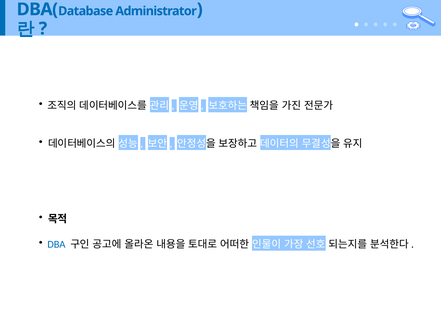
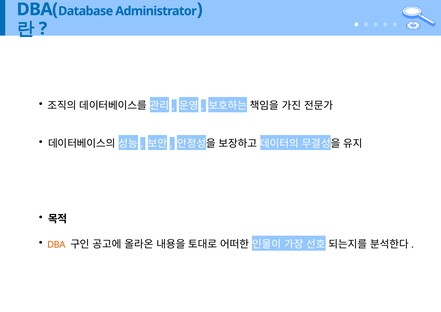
DBA colour: blue -> orange (56, 244)
